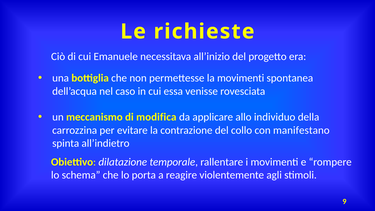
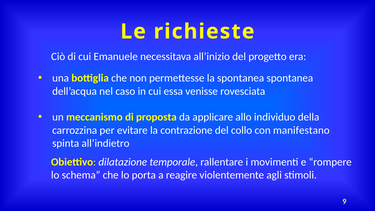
la movimenti: movimenti -> spontanea (241, 78)
modifica: modifica -> proposta (156, 117)
